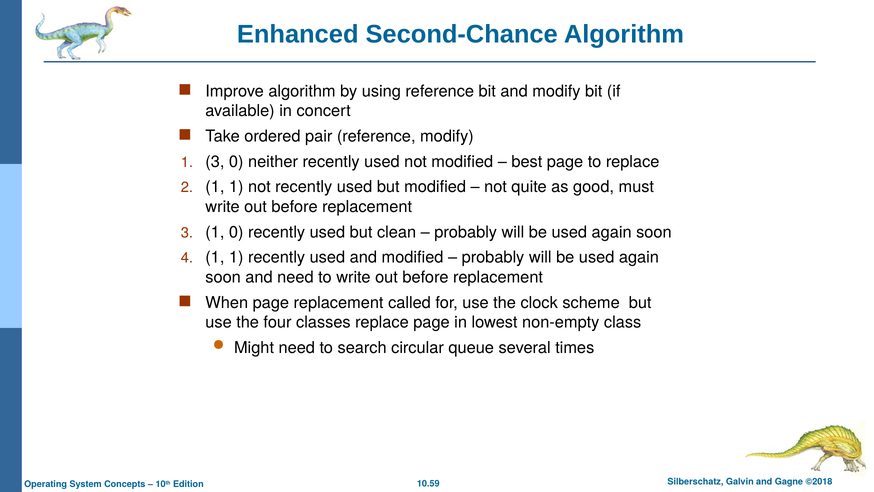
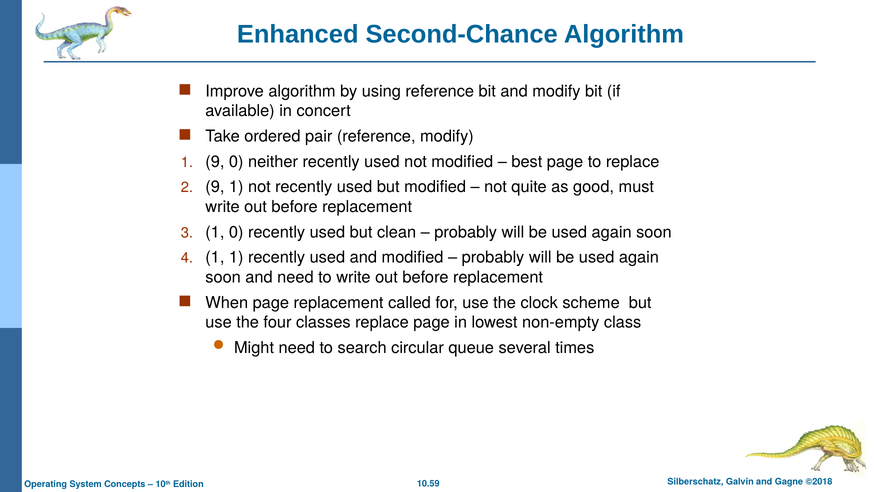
1 3: 3 -> 9 (215, 162)
1: 1 -> 9 (215, 187)
